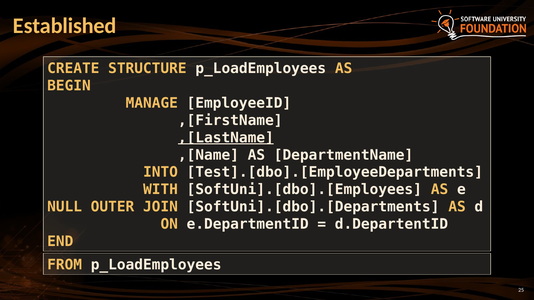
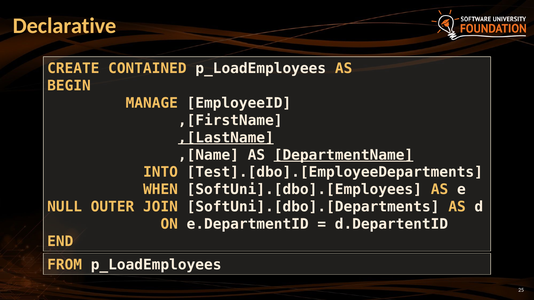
Established: Established -> Declarative (65, 26)
STRUCTURE: STRUCTURE -> CONTAINED (147, 68)
DepartmentName underline: none -> present (343, 155)
WITH: WITH -> WHEN (161, 190)
